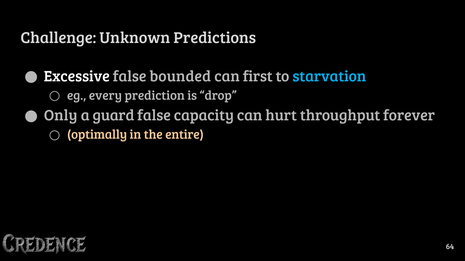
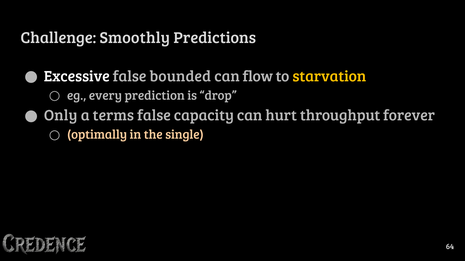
Unknown: Unknown -> Smoothly (135, 38)
first: first -> flow (258, 76)
starvation colour: light blue -> yellow (329, 76)
guard: guard -> terms (113, 116)
entire: entire -> single (185, 135)
